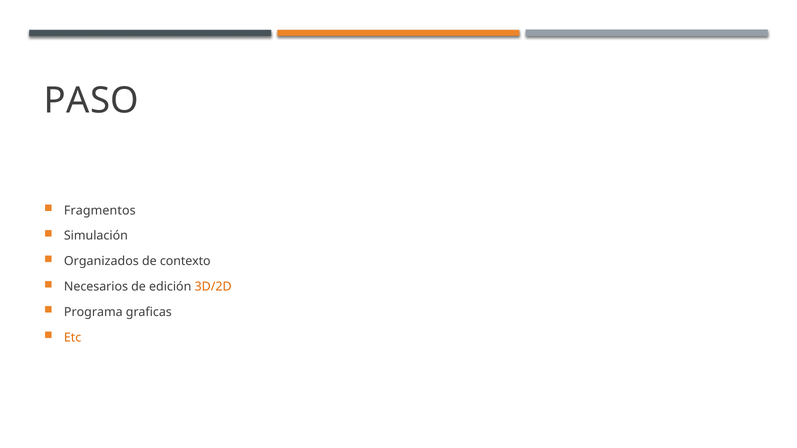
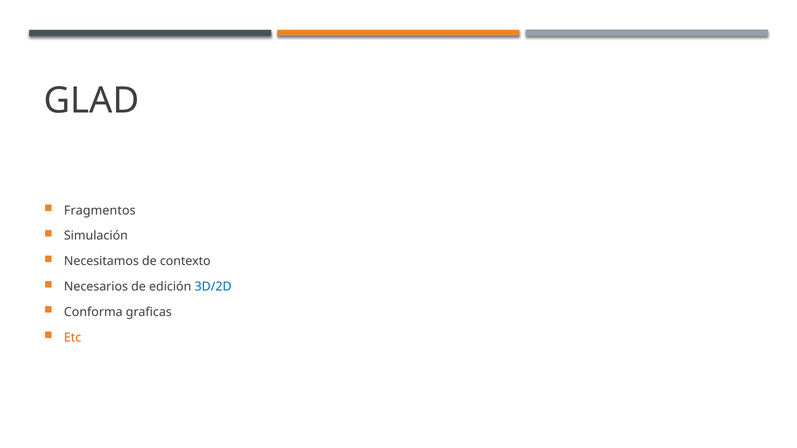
PASO: PASO -> GLAD (92, 101)
Organizados: Organizados -> Necesitamos (101, 261)
3D/2D colour: orange -> blue (213, 287)
Programa: Programa -> Conforma (93, 312)
